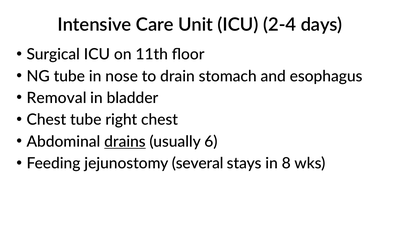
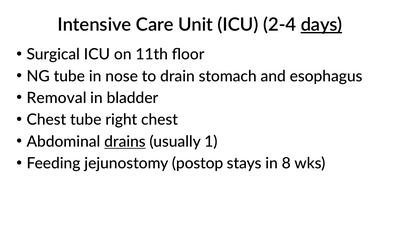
days underline: none -> present (322, 25)
6: 6 -> 1 (211, 142)
several: several -> postop (198, 164)
